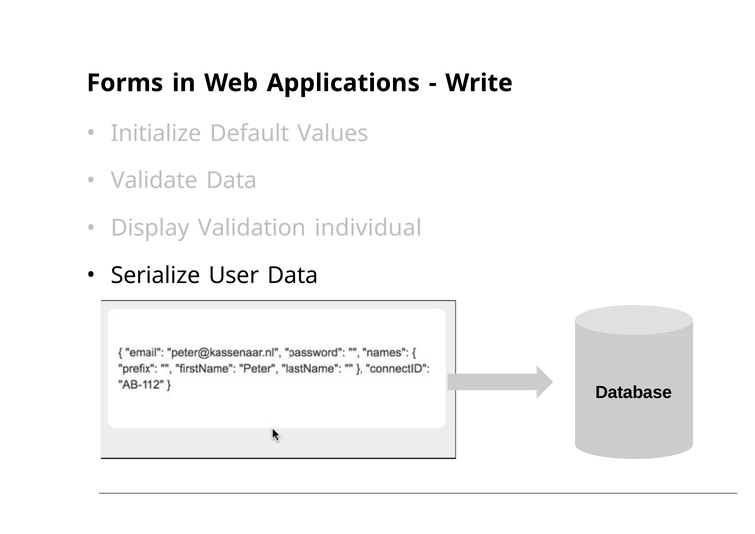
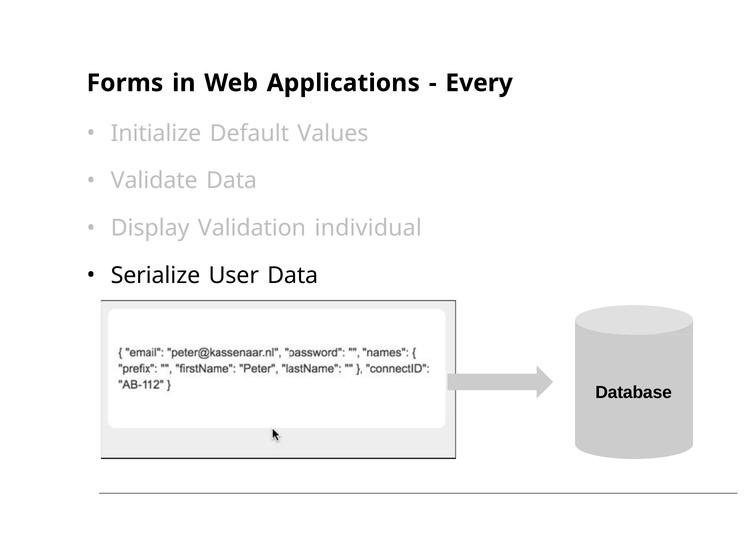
Write: Write -> Every (479, 83)
